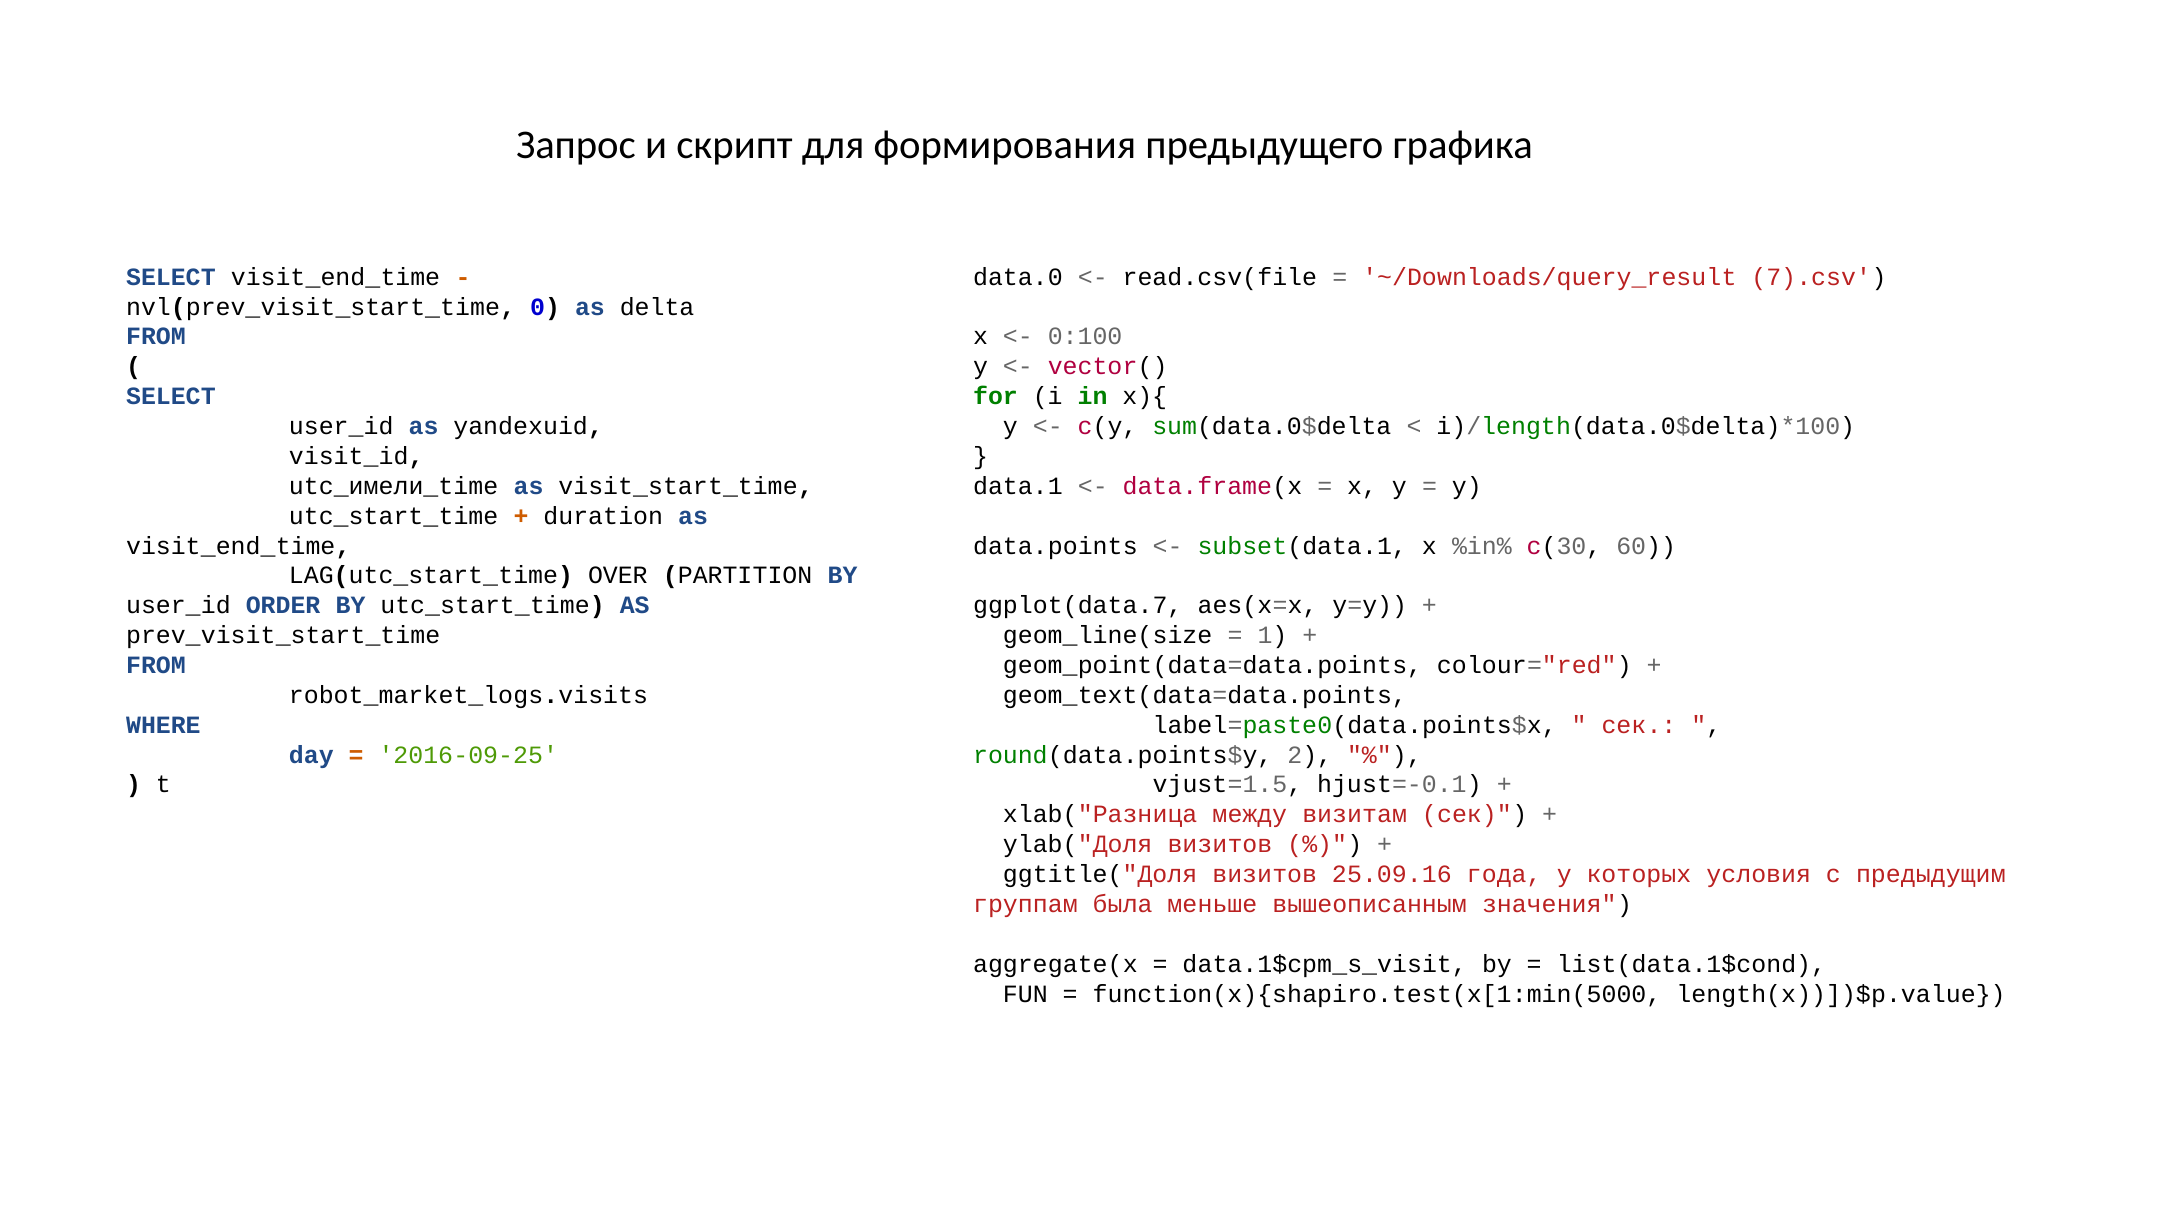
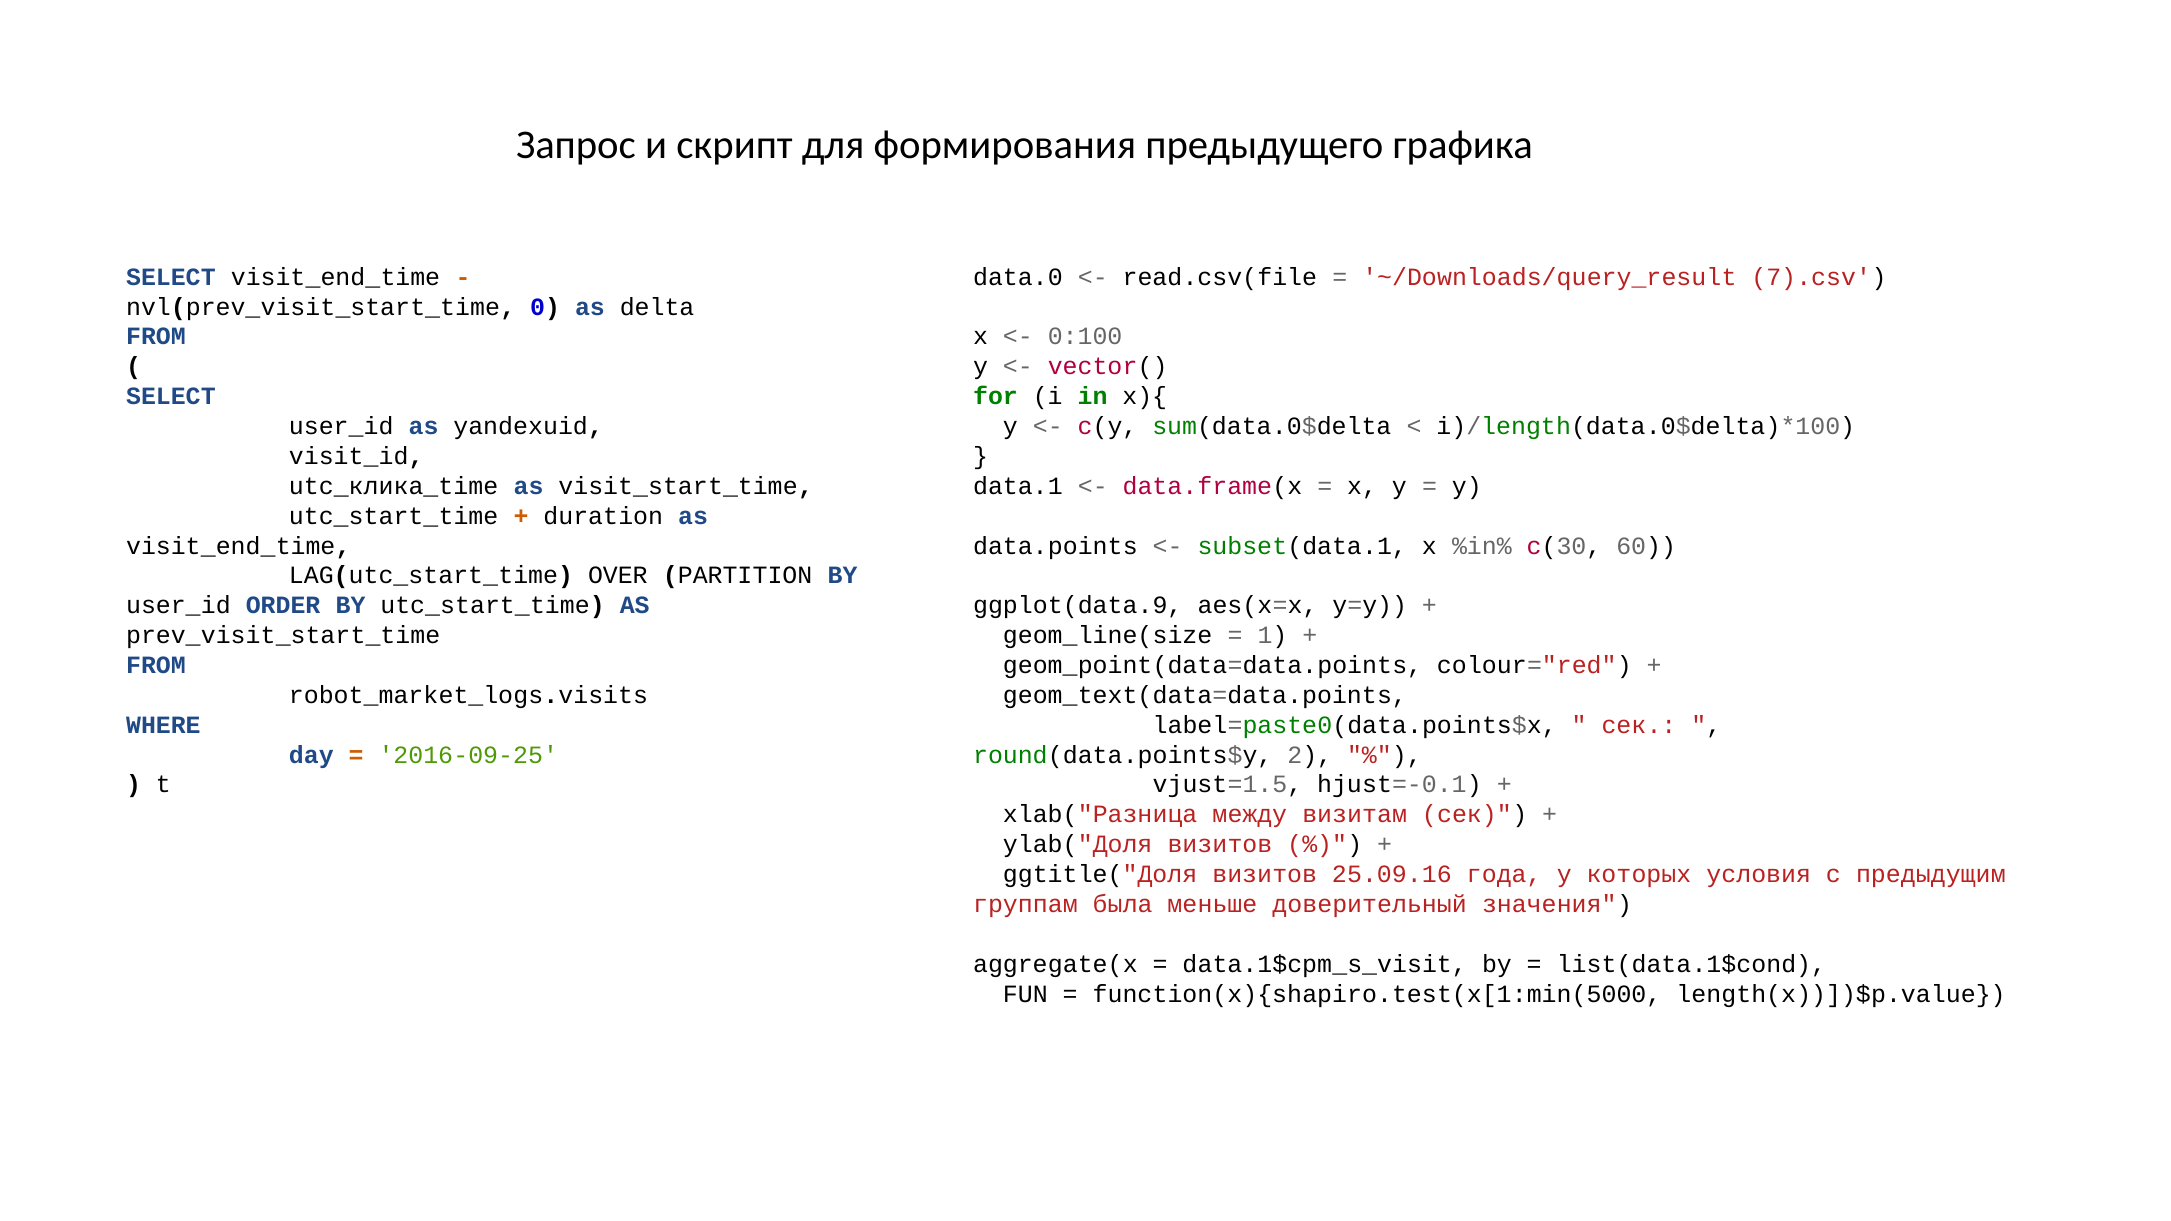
utc_имели_time: utc_имели_time -> utc_клика_time (394, 486)
ggplot(data.7: ggplot(data.7 -> ggplot(data.9 (1078, 606)
вышеописанным: вышеописанным -> доверительный (1370, 904)
